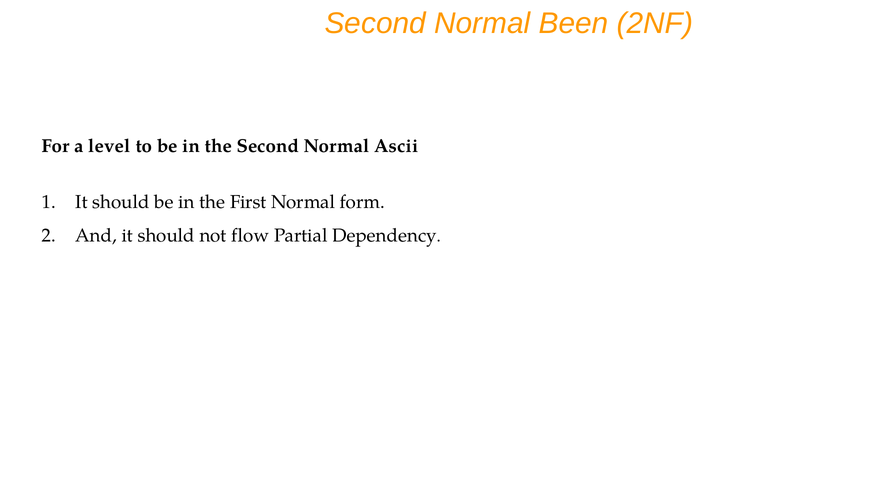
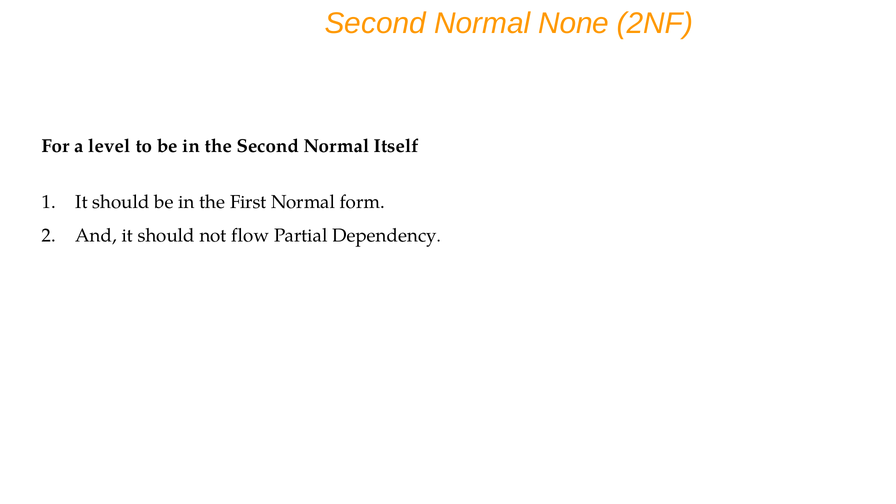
Been: Been -> None (574, 23)
Ascii: Ascii -> Itself (396, 146)
